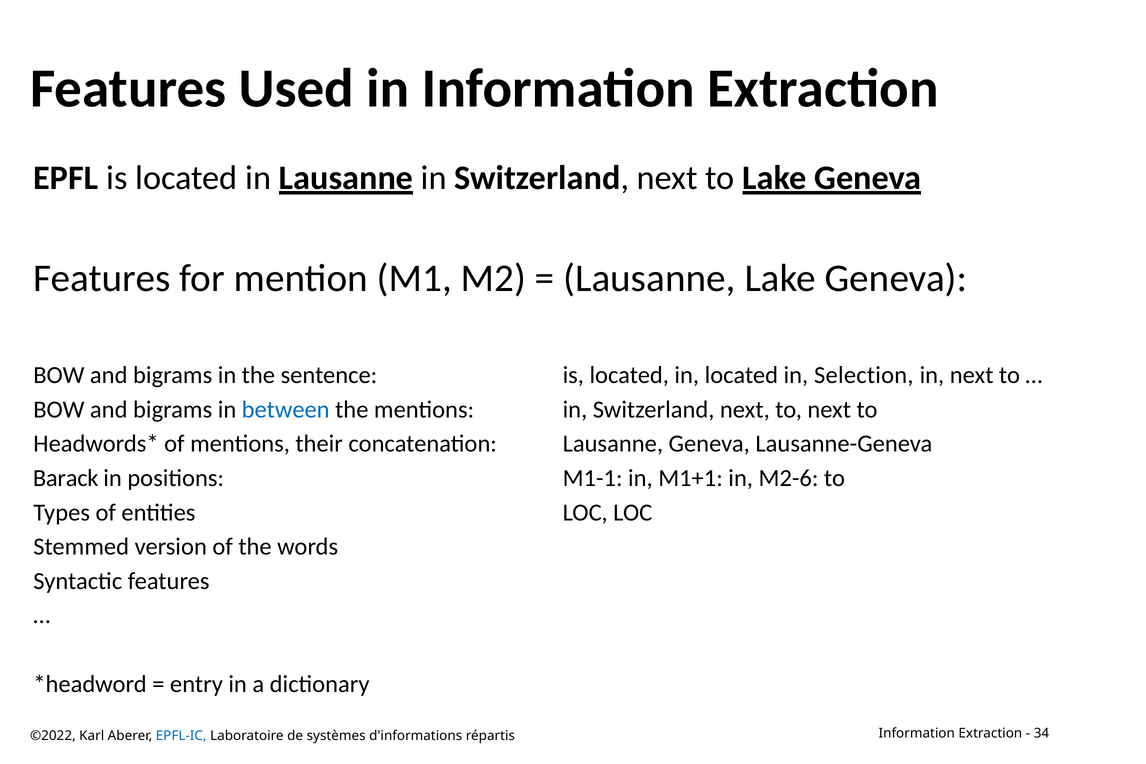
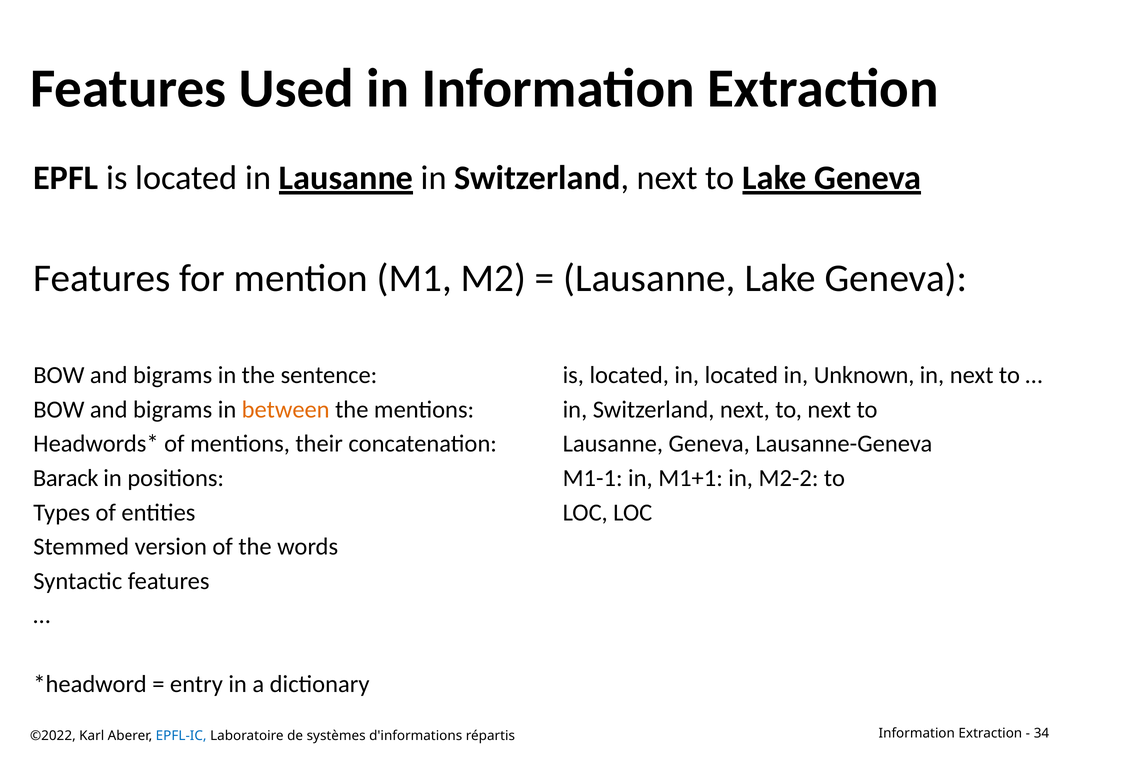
Selection: Selection -> Unknown (864, 375)
between colour: blue -> orange (286, 410)
M2-6: M2-6 -> M2-2 (789, 478)
